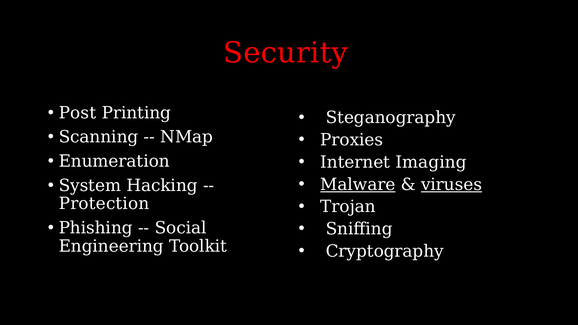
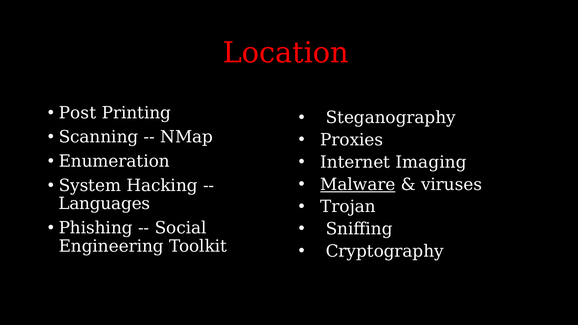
Security: Security -> Location (286, 53)
viruses underline: present -> none (452, 185)
Protection: Protection -> Languages (104, 204)
